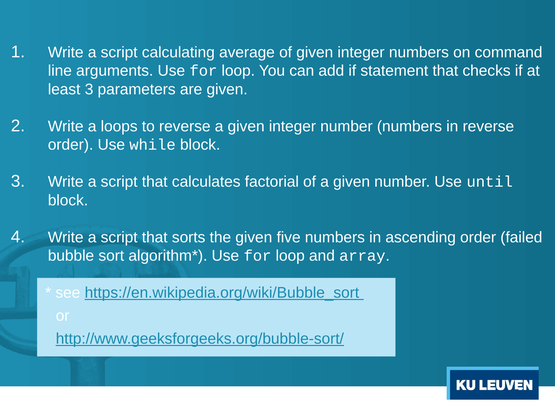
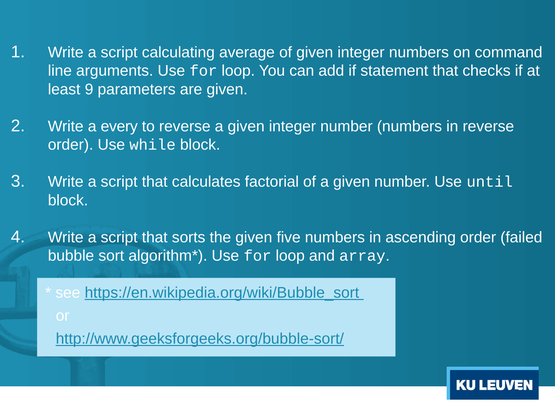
least 3: 3 -> 9 (89, 89)
loops: loops -> every (119, 126)
